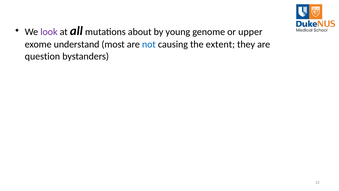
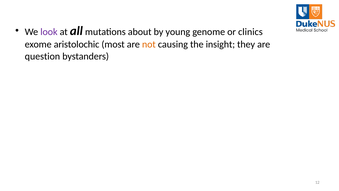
upper: upper -> clinics (250, 32)
understand: understand -> aristolochic (77, 44)
not colour: blue -> orange (149, 44)
extent: extent -> insight (220, 44)
